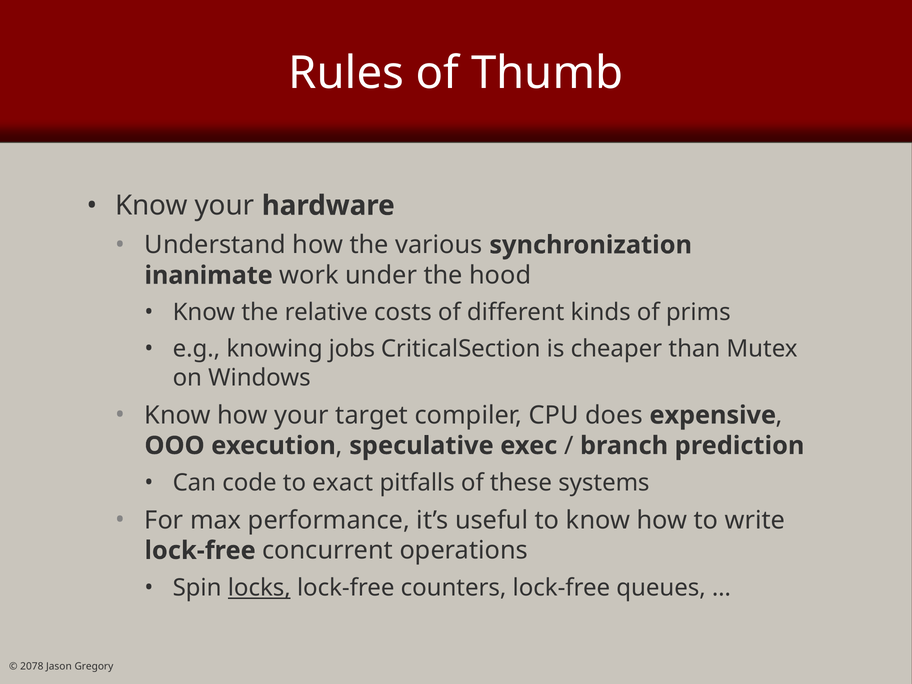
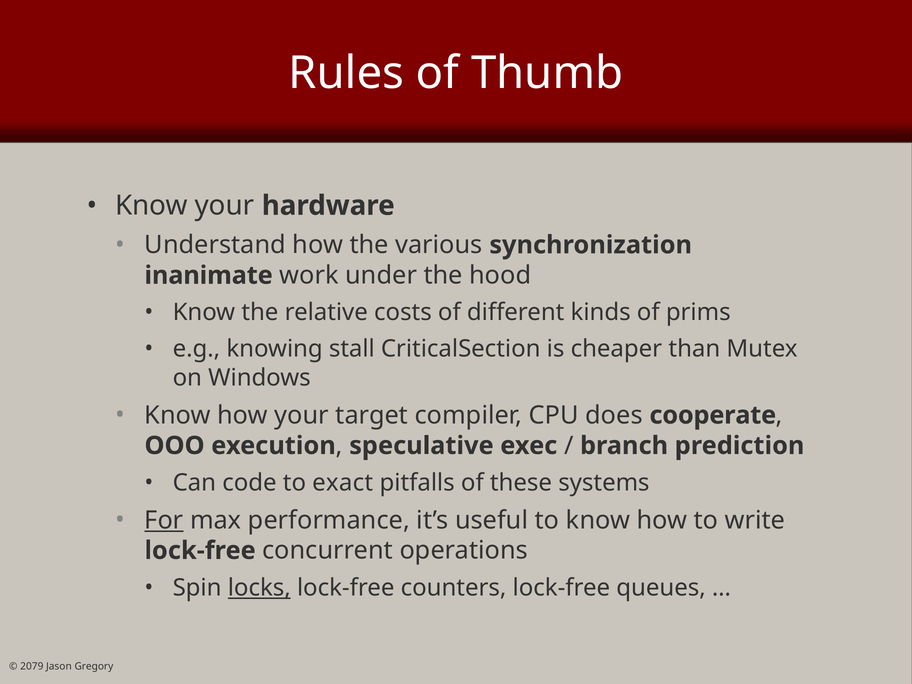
jobs: jobs -> stall (352, 349)
expensive: expensive -> cooperate (713, 415)
For underline: none -> present (164, 520)
2078: 2078 -> 2079 (32, 666)
